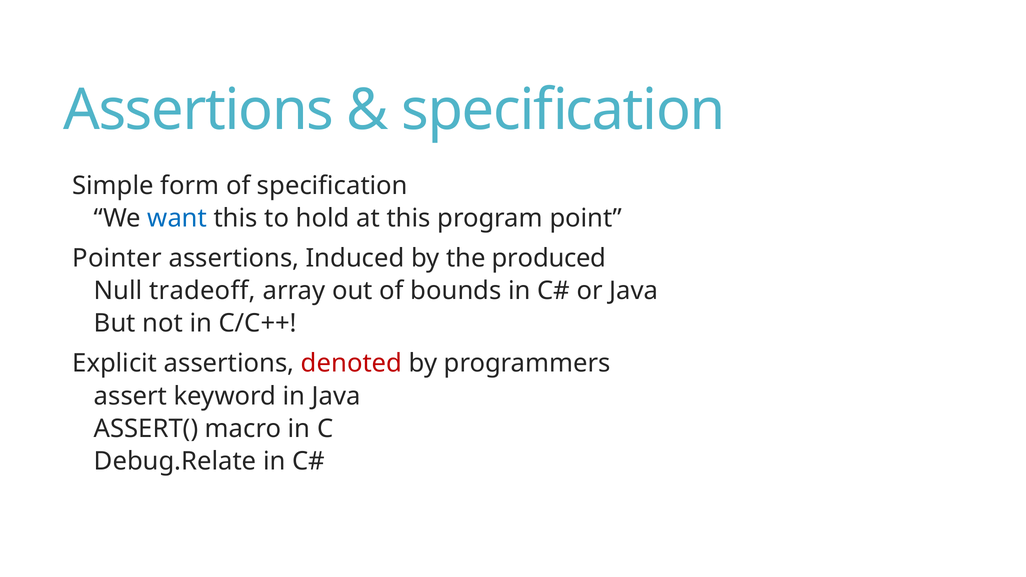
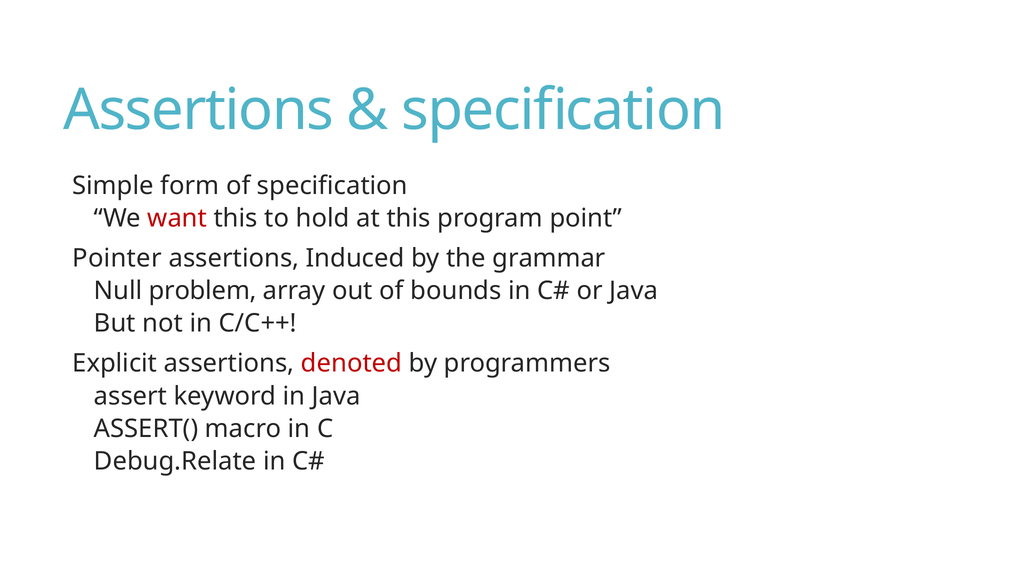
want colour: blue -> red (177, 218)
produced: produced -> grammar (549, 258)
tradeoff: tradeoff -> problem (203, 291)
